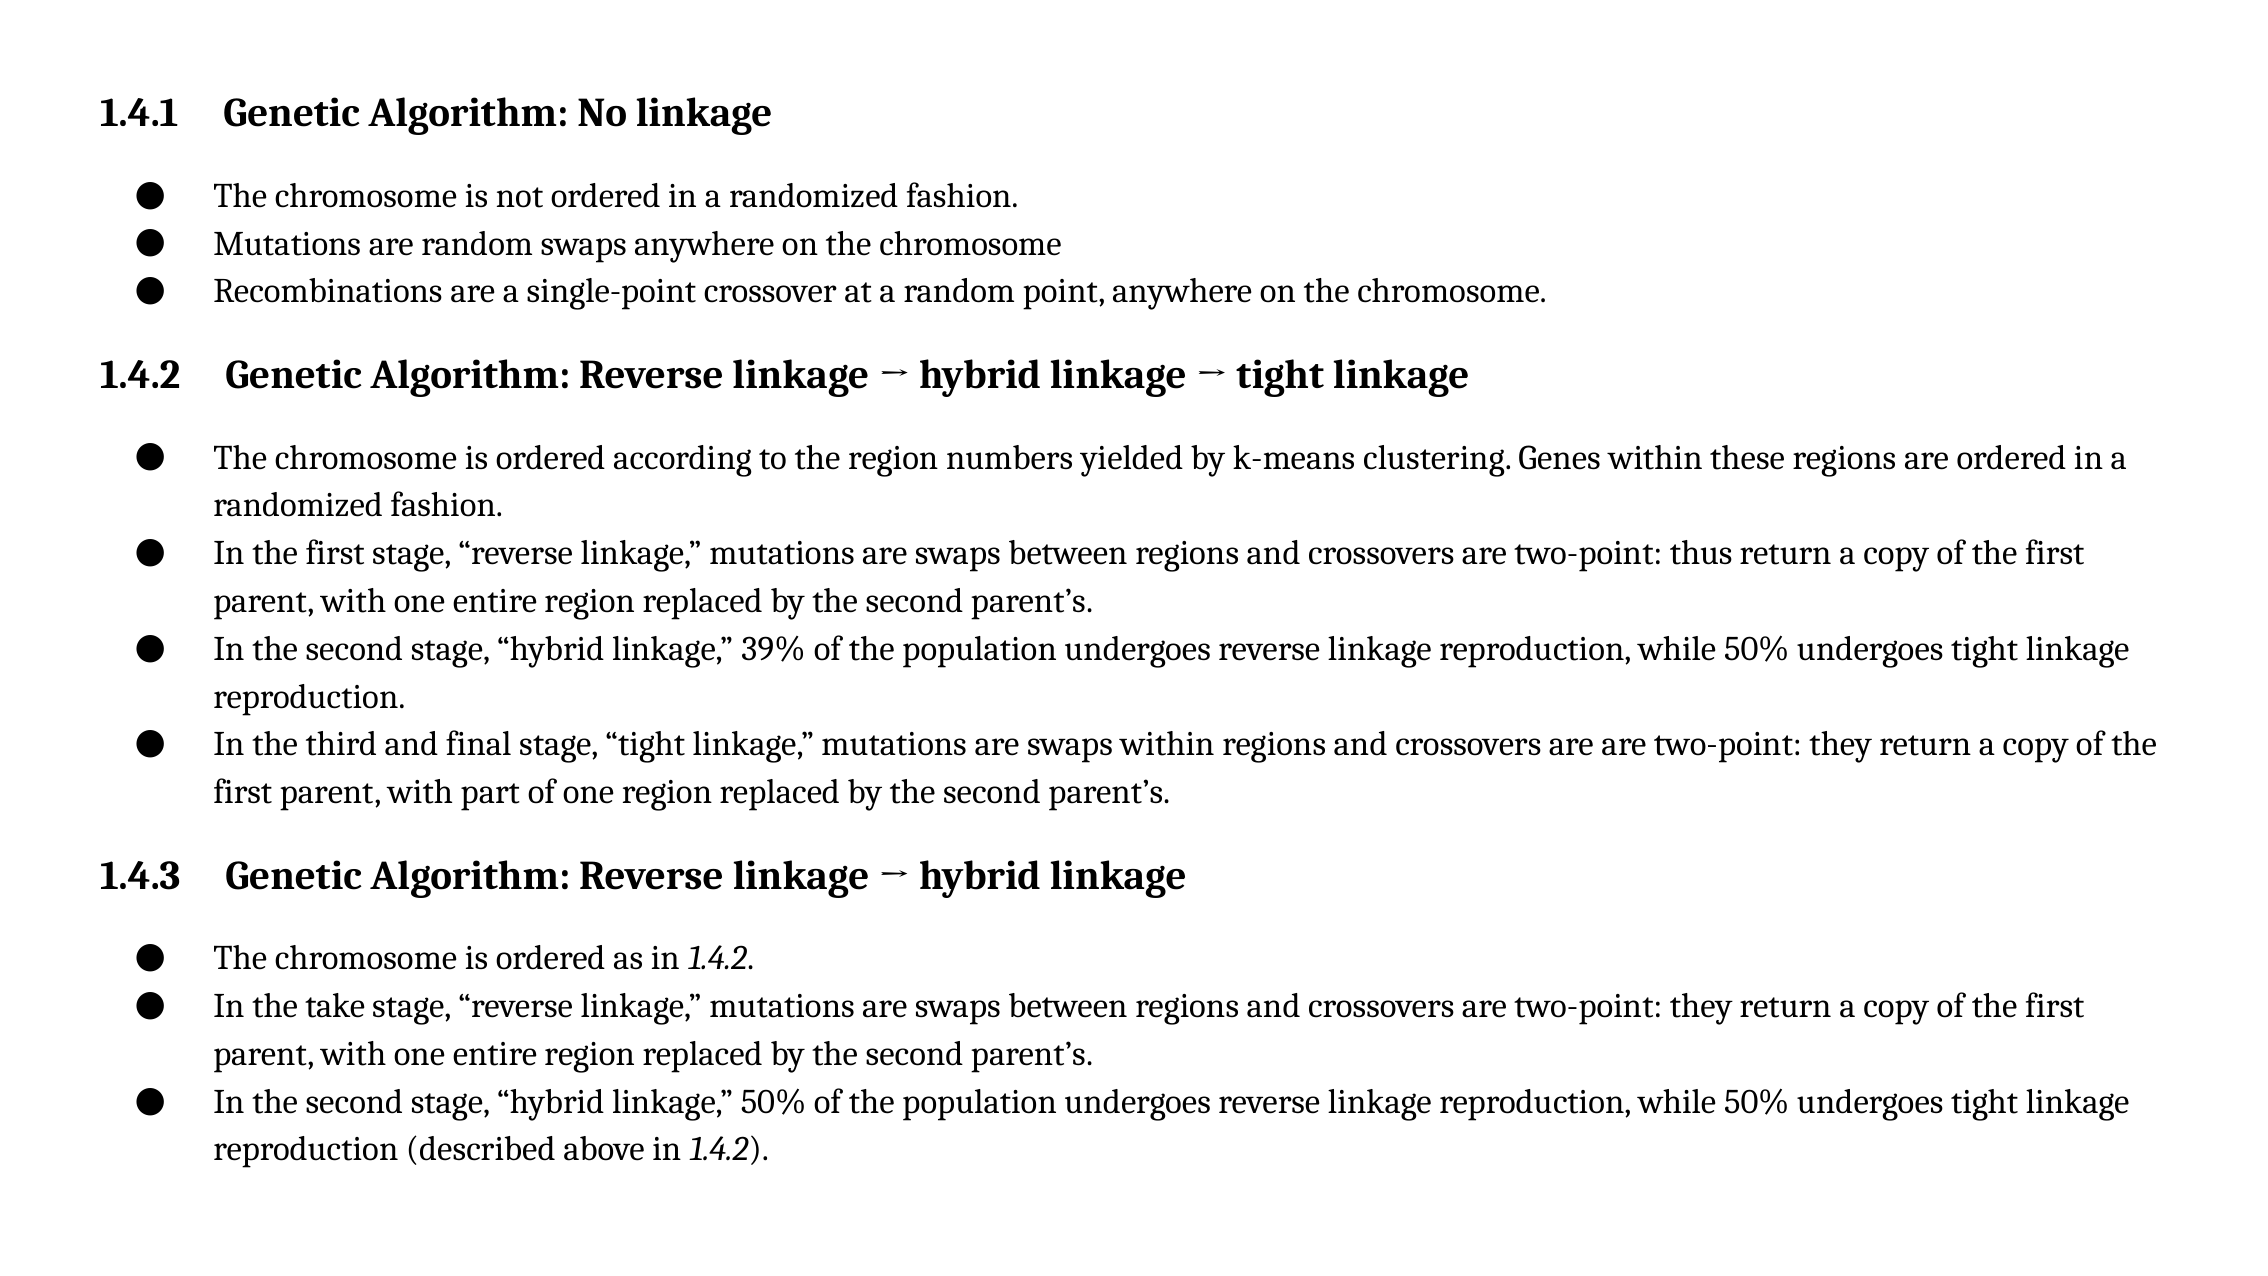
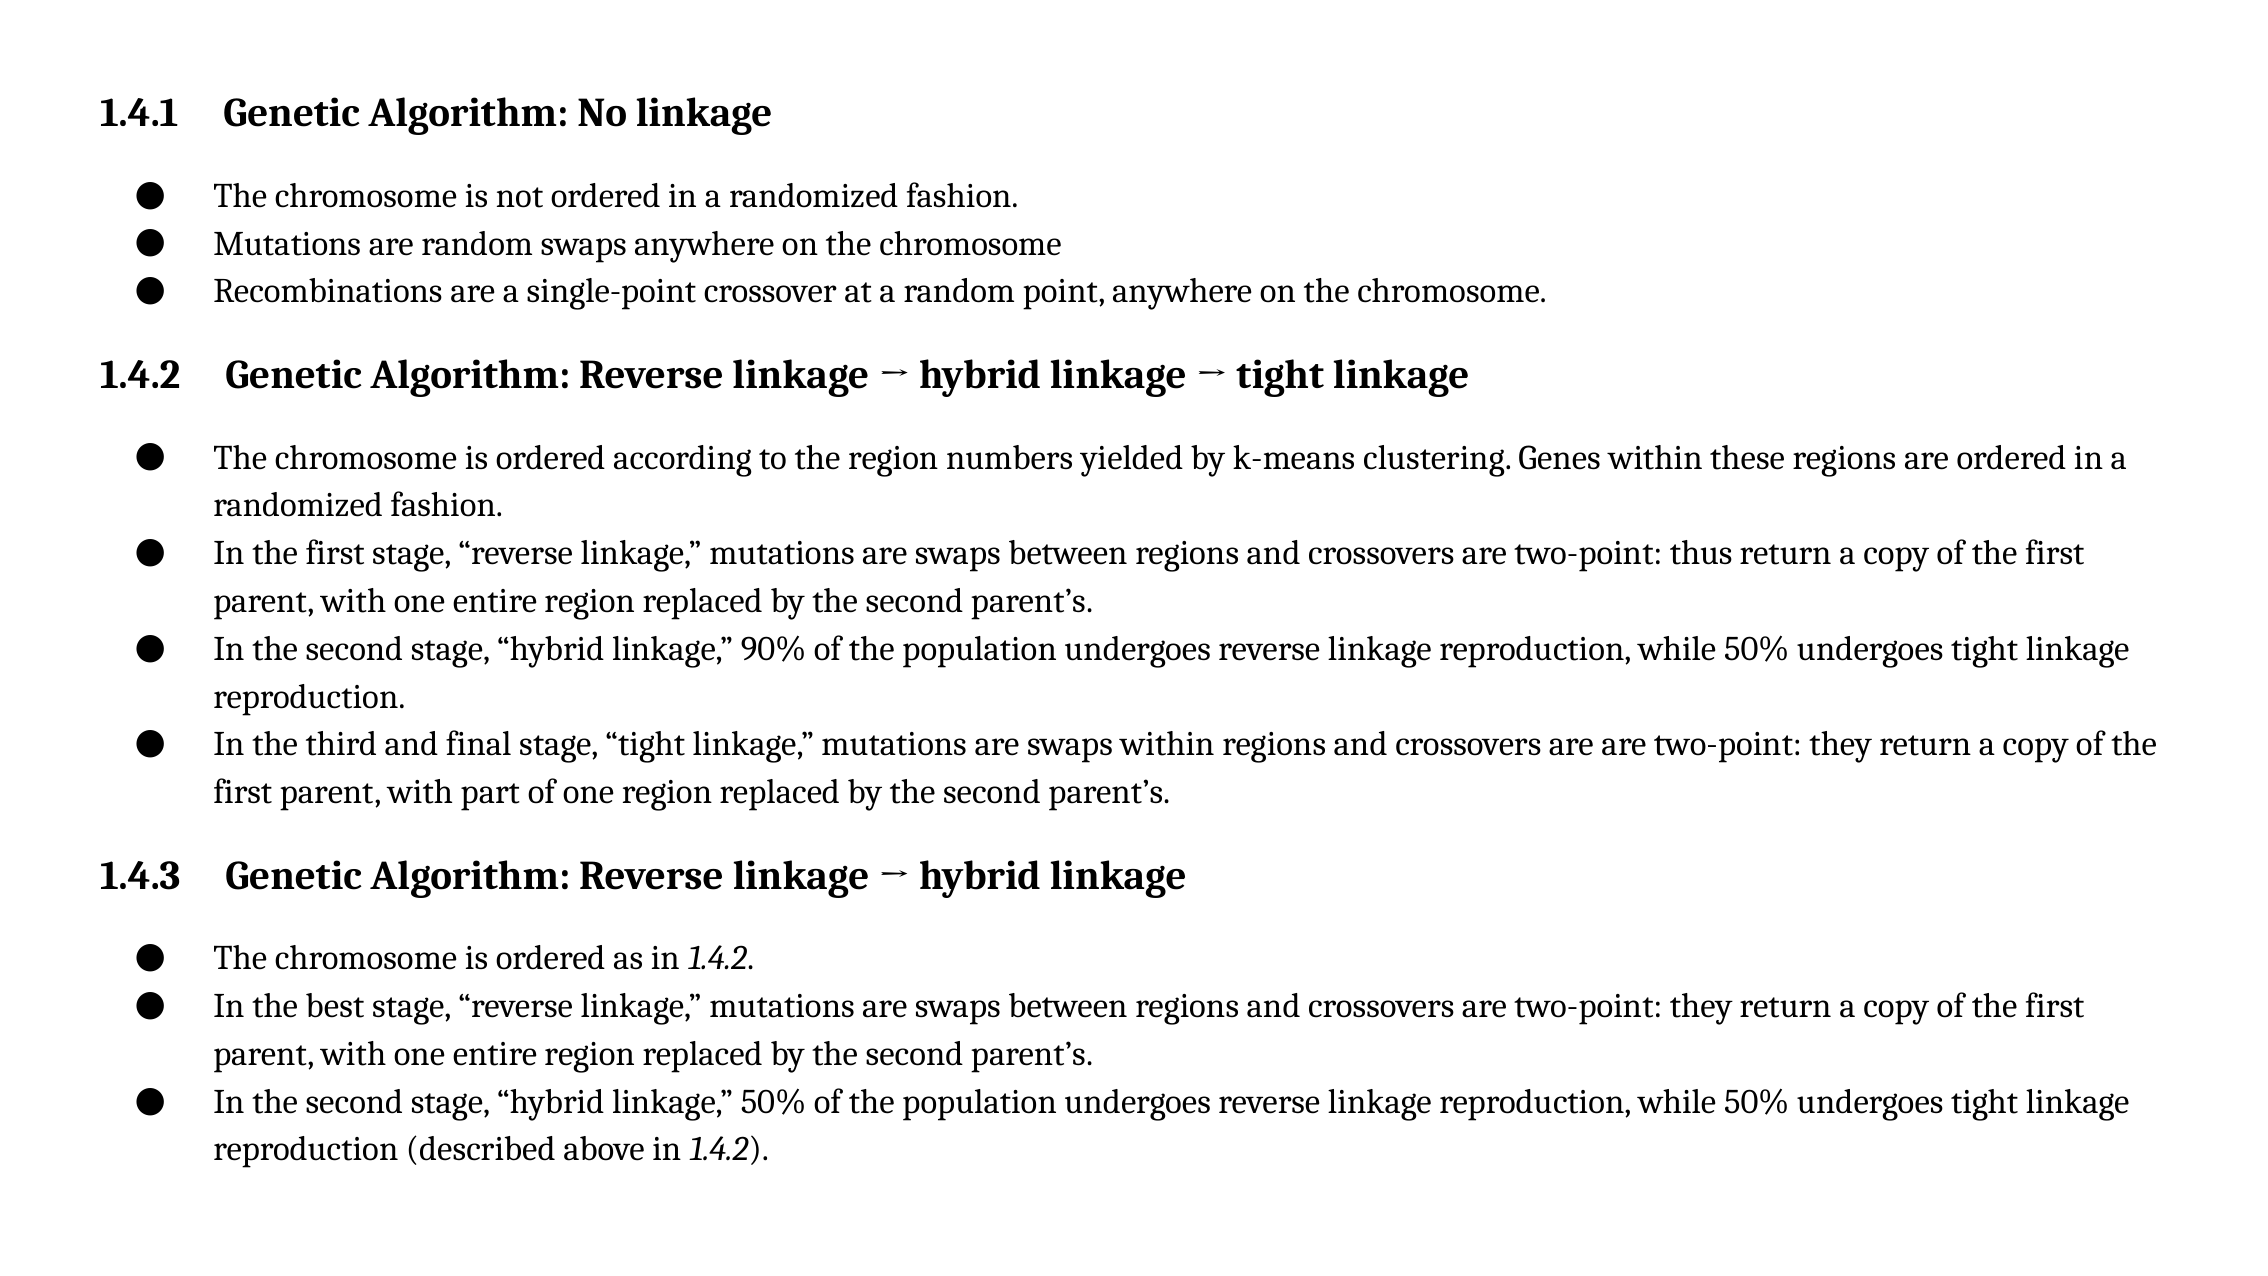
39%: 39% -> 90% (774, 649)
take: take -> best (335, 1006)
